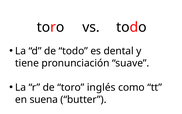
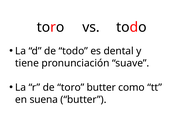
toro inglés: inglés -> butter (101, 87)
